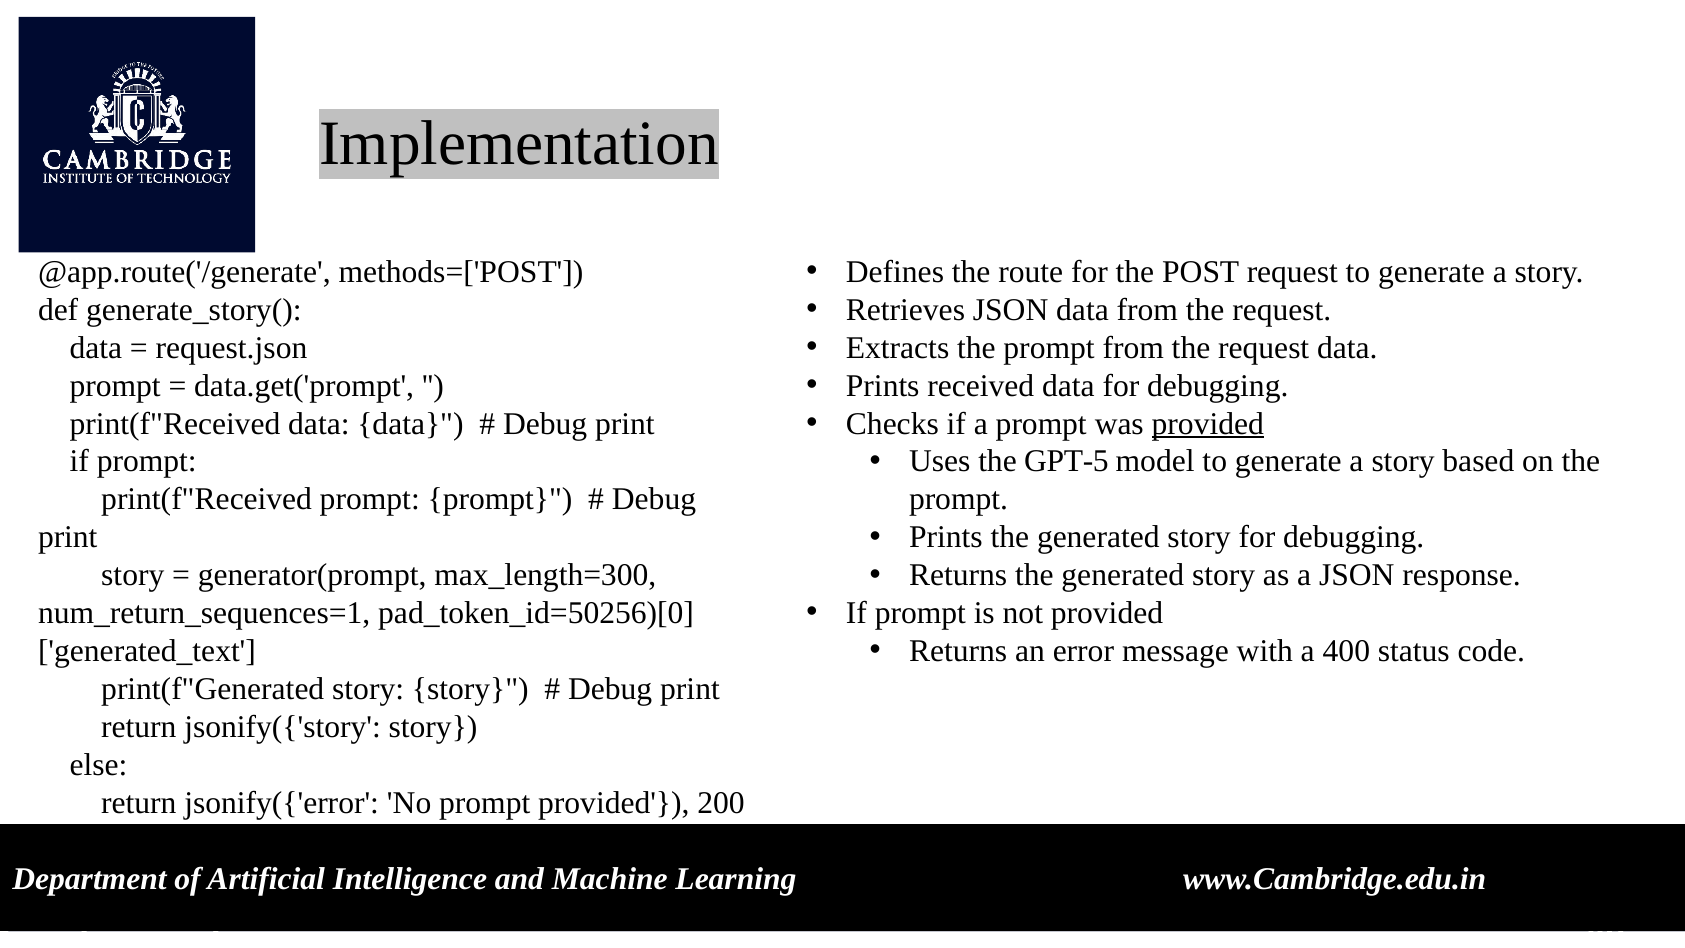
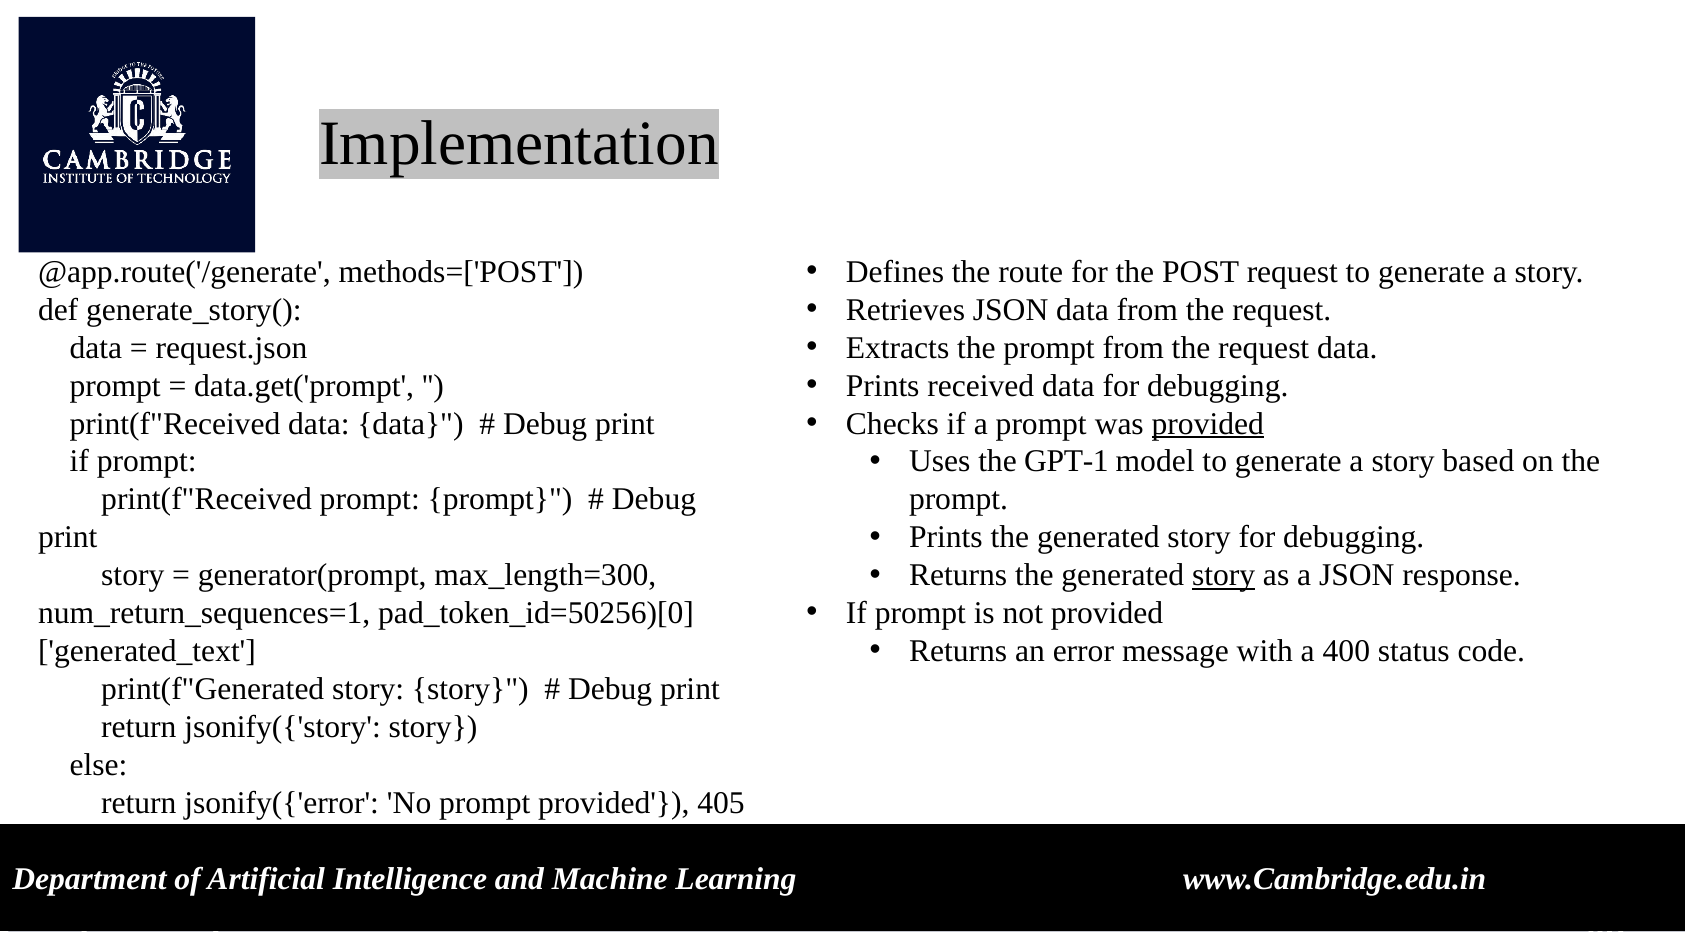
GPT-5: GPT-5 -> GPT-1 (1066, 461)
story underline: none -> present (1224, 575)
200: 200 -> 405 (721, 803)
